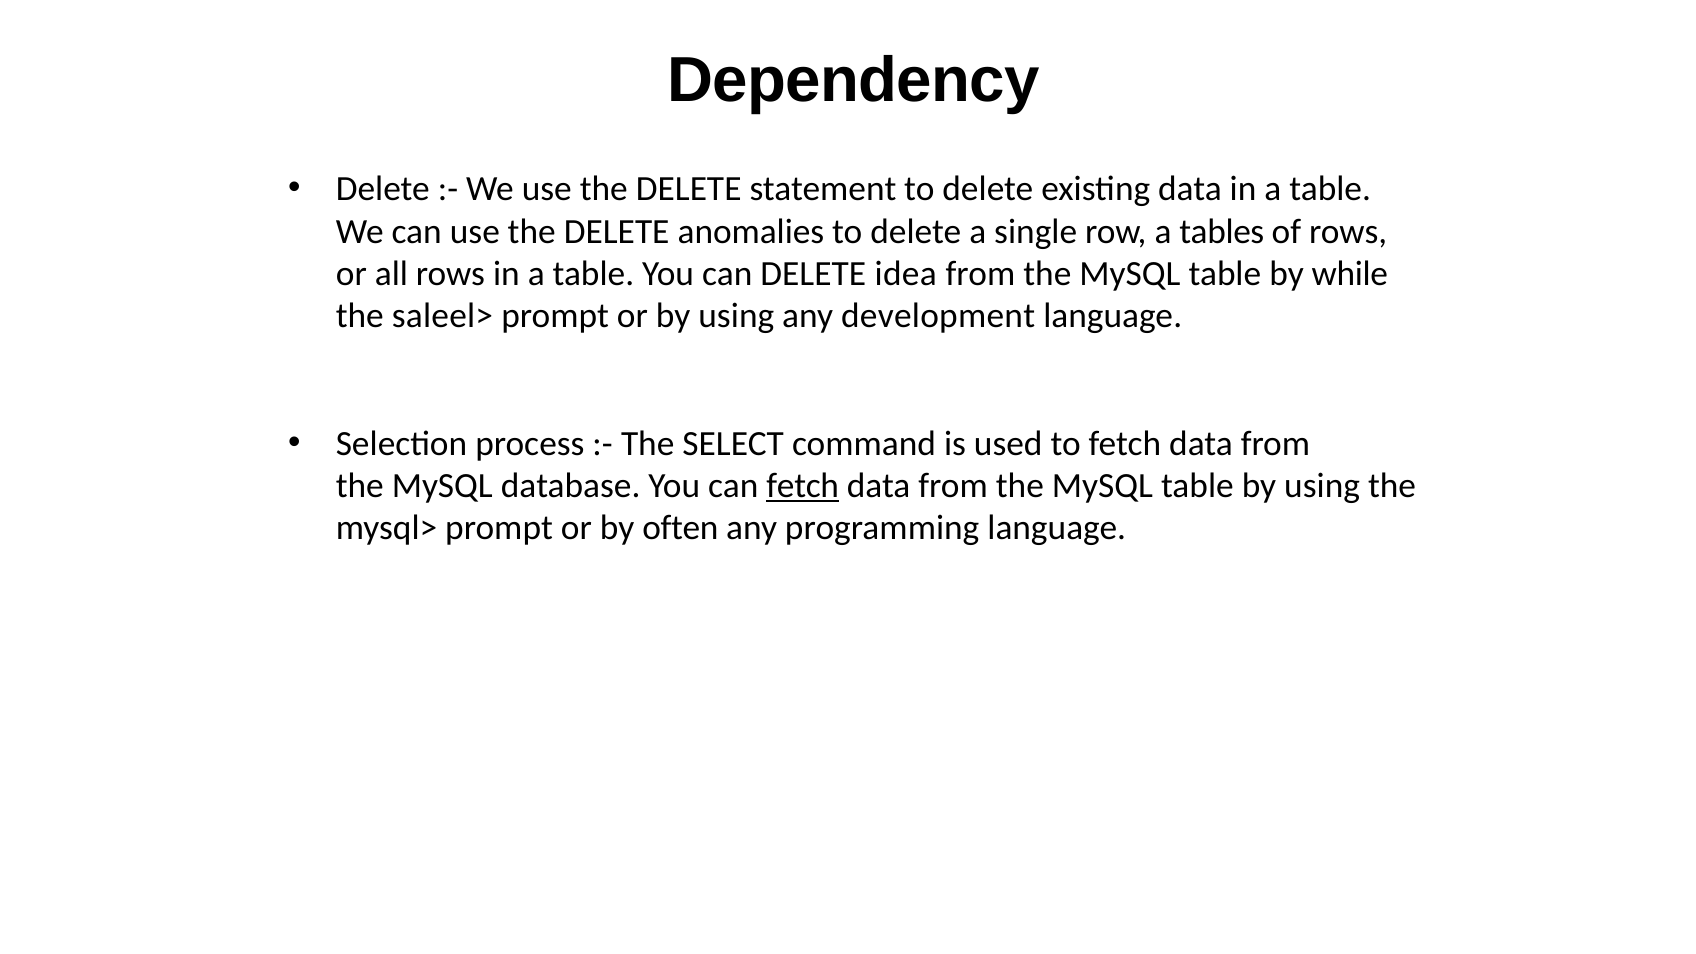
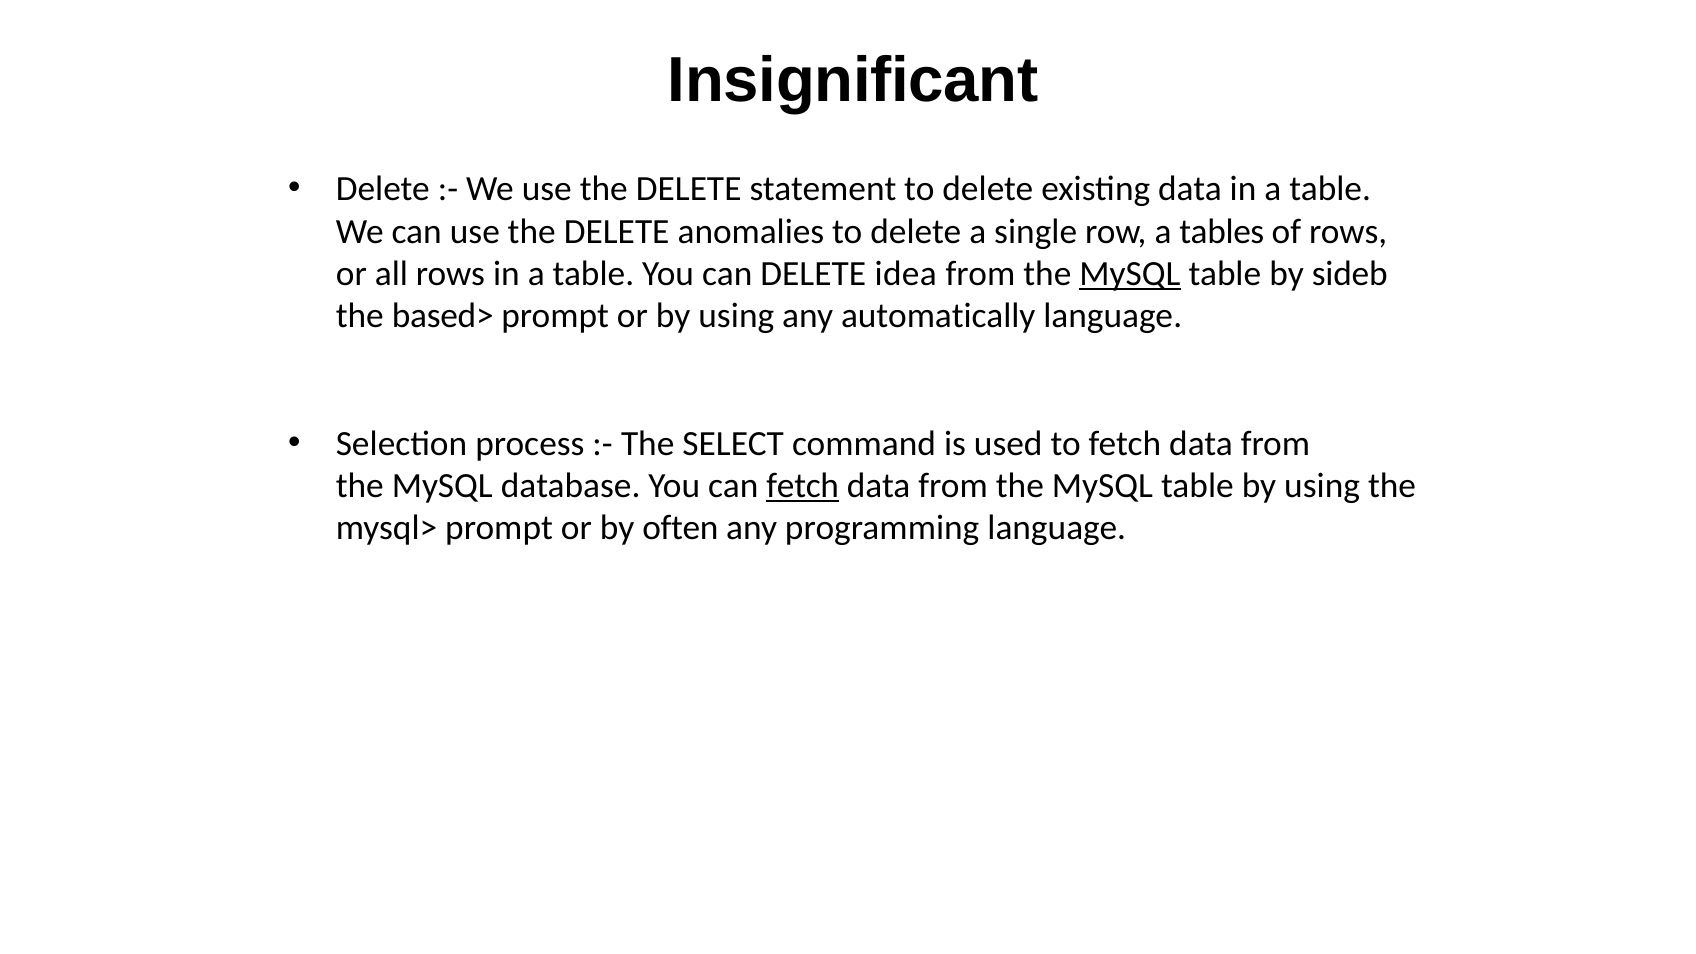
Dependency: Dependency -> Insignificant (853, 81)
MySQL underline: none -> present (1130, 274)
while: while -> sideb (1350, 274)
saleel>: saleel> -> based> (443, 316)
development: development -> automatically (938, 316)
